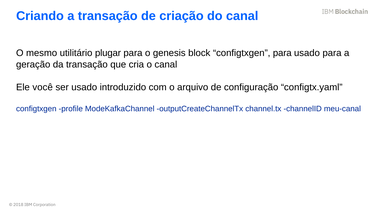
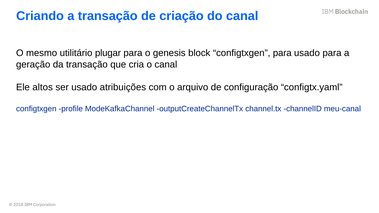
você: você -> altos (43, 87)
introduzido: introduzido -> atribuições (123, 87)
